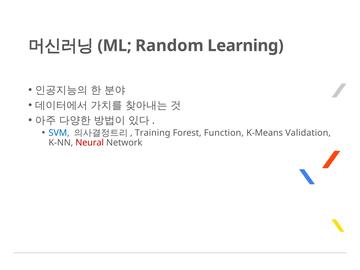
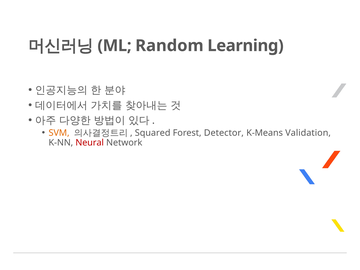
SVM colour: blue -> orange (59, 133)
Training: Training -> Squared (153, 133)
Function: Function -> Detector (224, 133)
